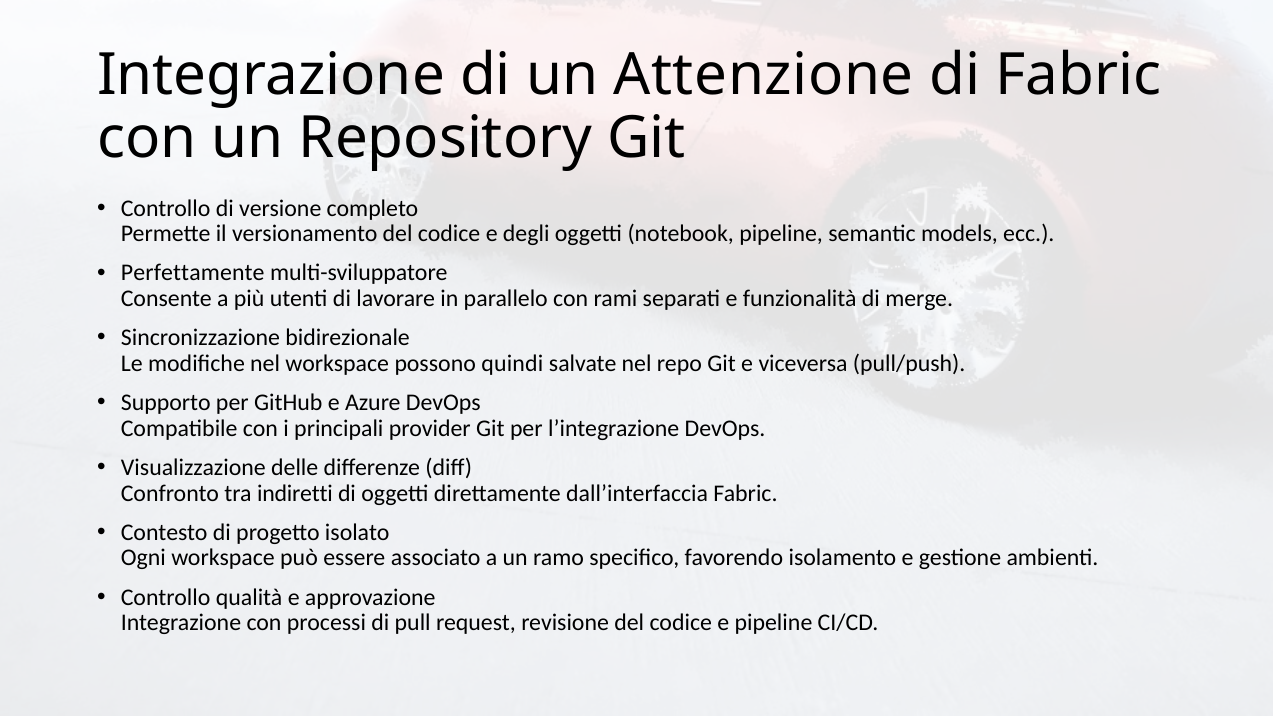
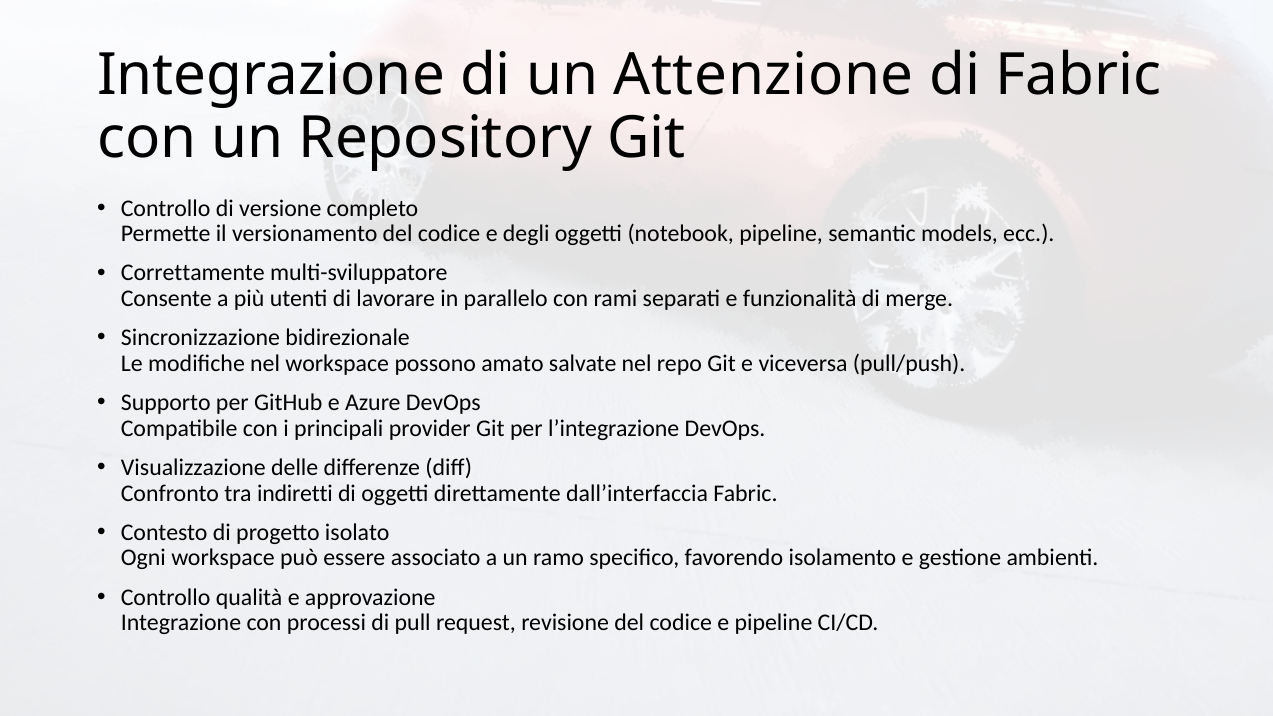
Perfettamente: Perfettamente -> Correttamente (193, 273)
quindi: quindi -> amato (512, 364)
